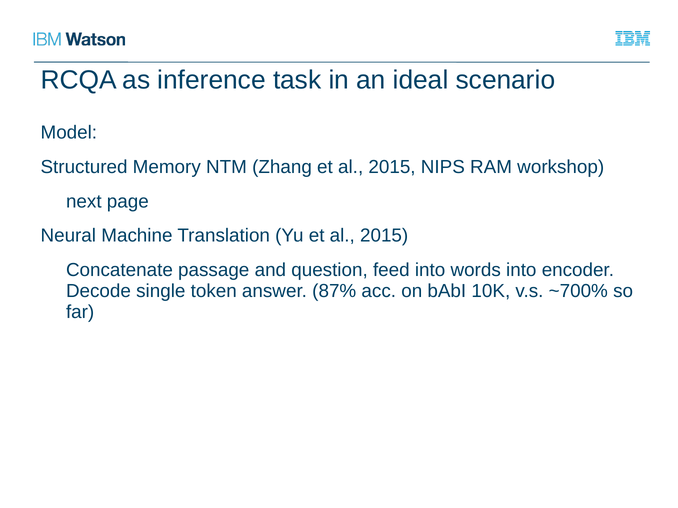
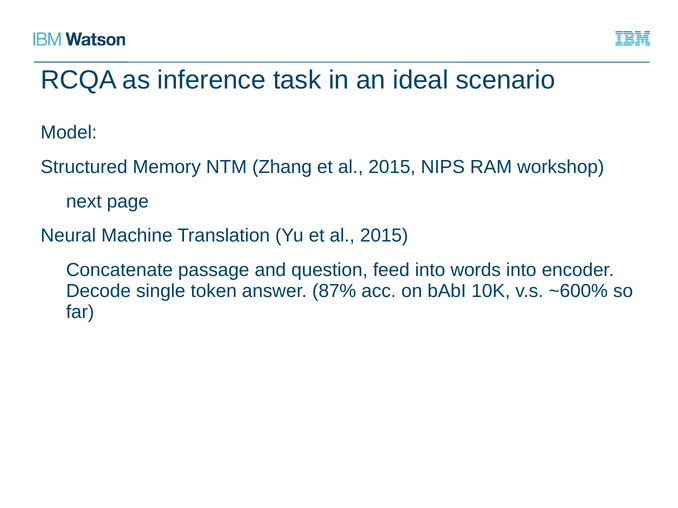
~700%: ~700% -> ~600% (578, 291)
